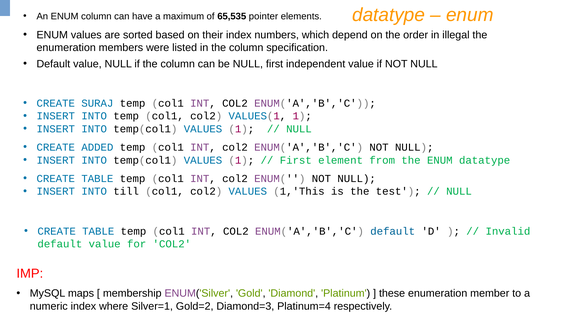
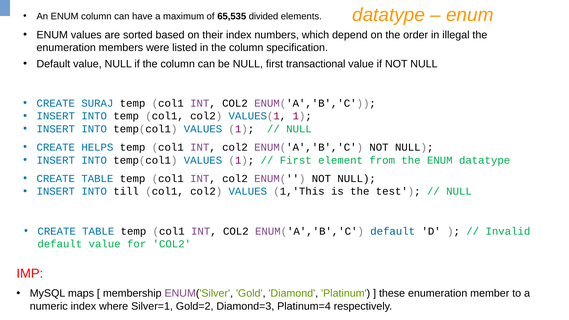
pointer: pointer -> divided (264, 16)
independent: independent -> transactional (316, 64)
ADDED: ADDED -> HELPS (97, 147)
